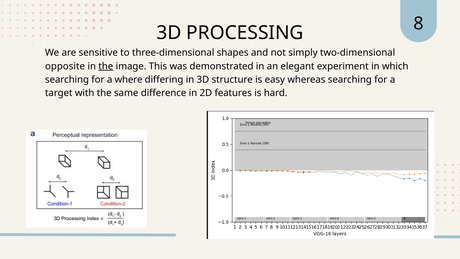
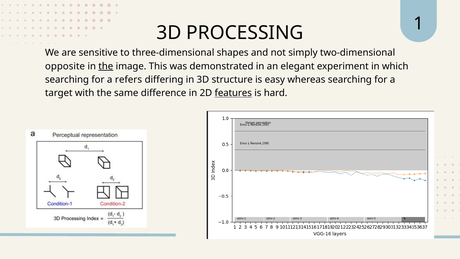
8: 8 -> 1 (419, 24)
where: where -> refers (128, 80)
features underline: none -> present (233, 93)
